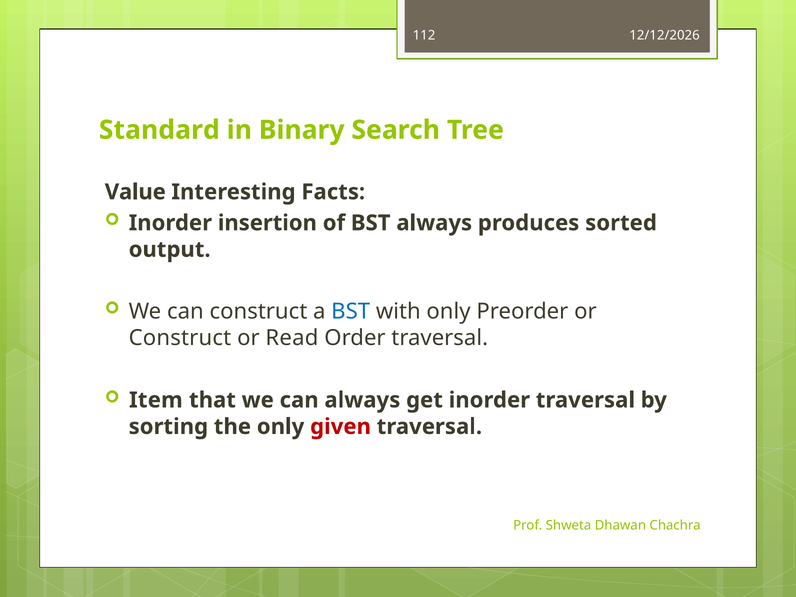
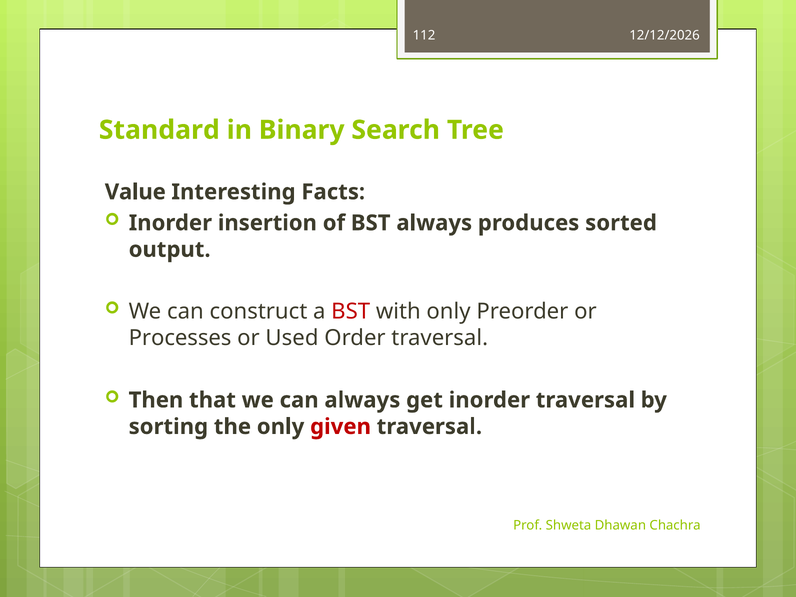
BST colour: blue -> red (351, 312)
Construct: Construct -> Processes (180, 338)
Read: Read -> Used (292, 338)
Item: Item -> Then (156, 400)
